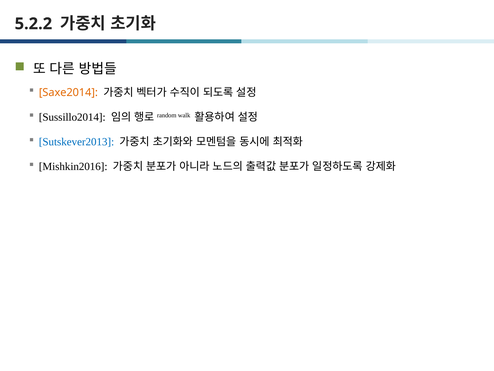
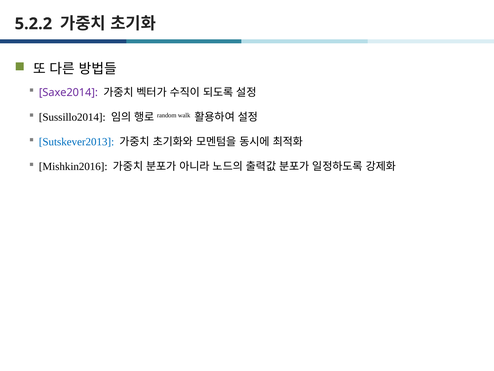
Saxe2014 colour: orange -> purple (68, 92)
